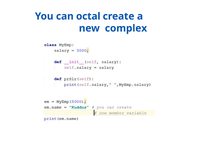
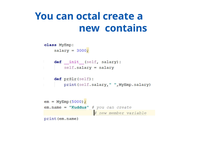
complex: complex -> contains (126, 28)
